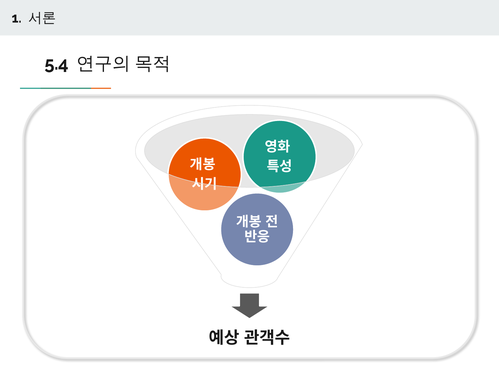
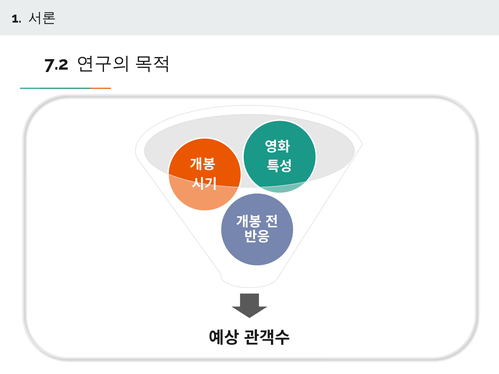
5.4: 5.4 -> 7.2 (56, 64)
